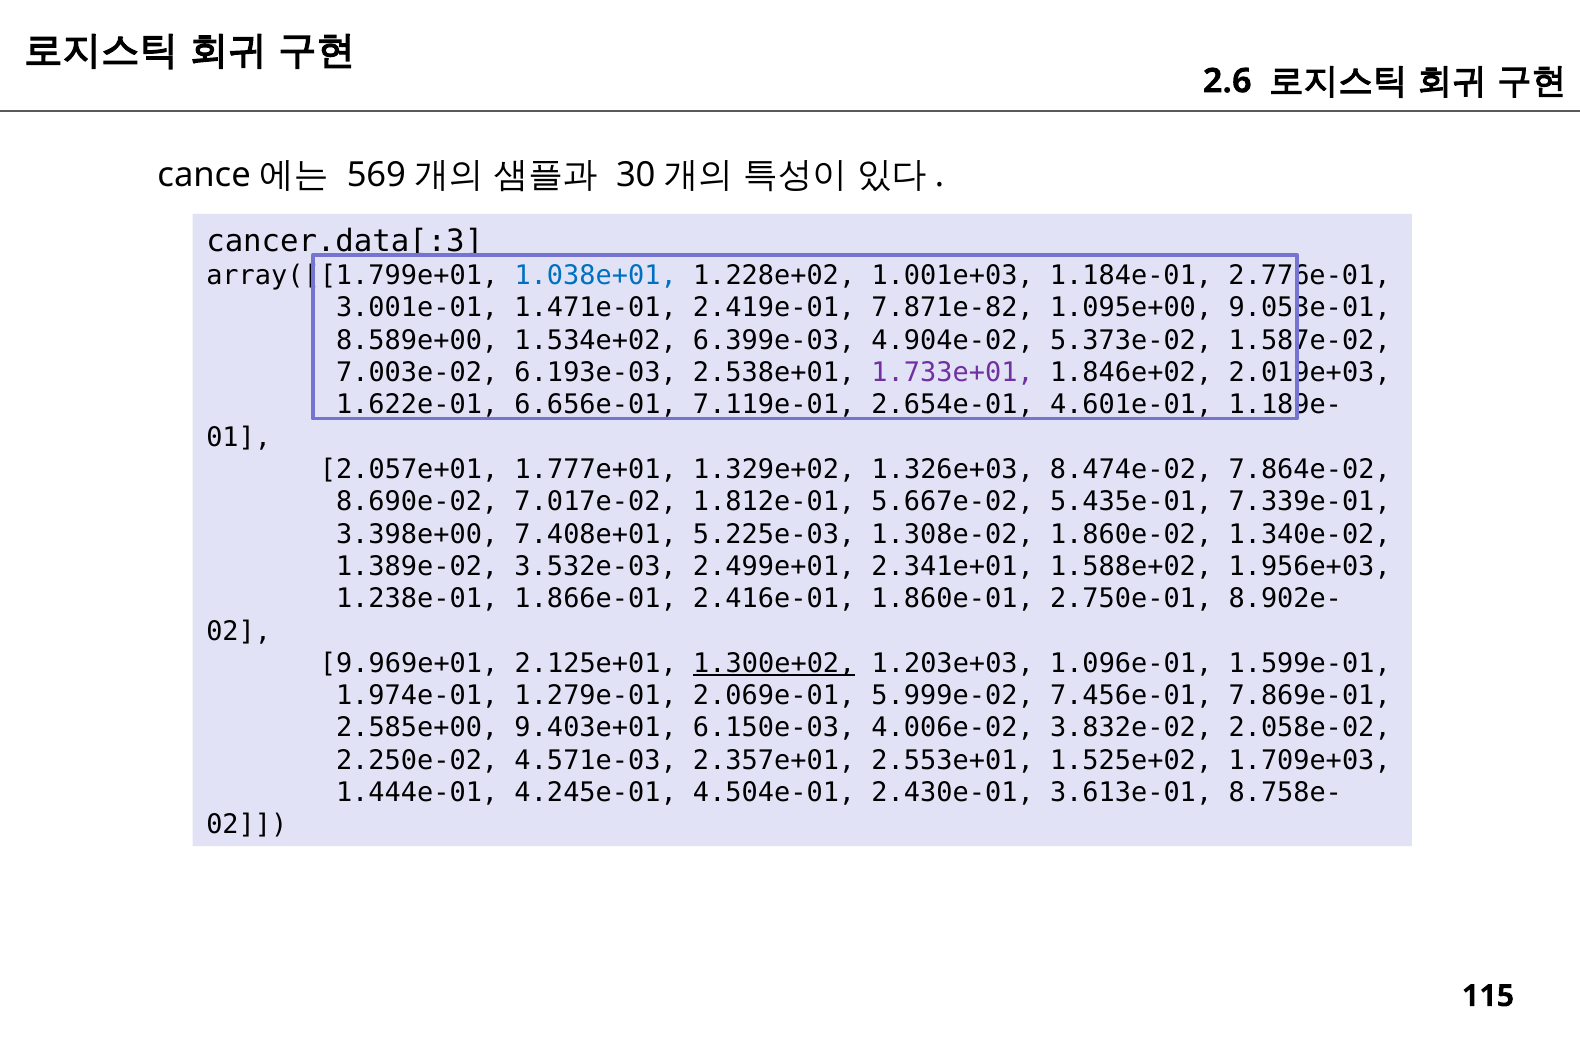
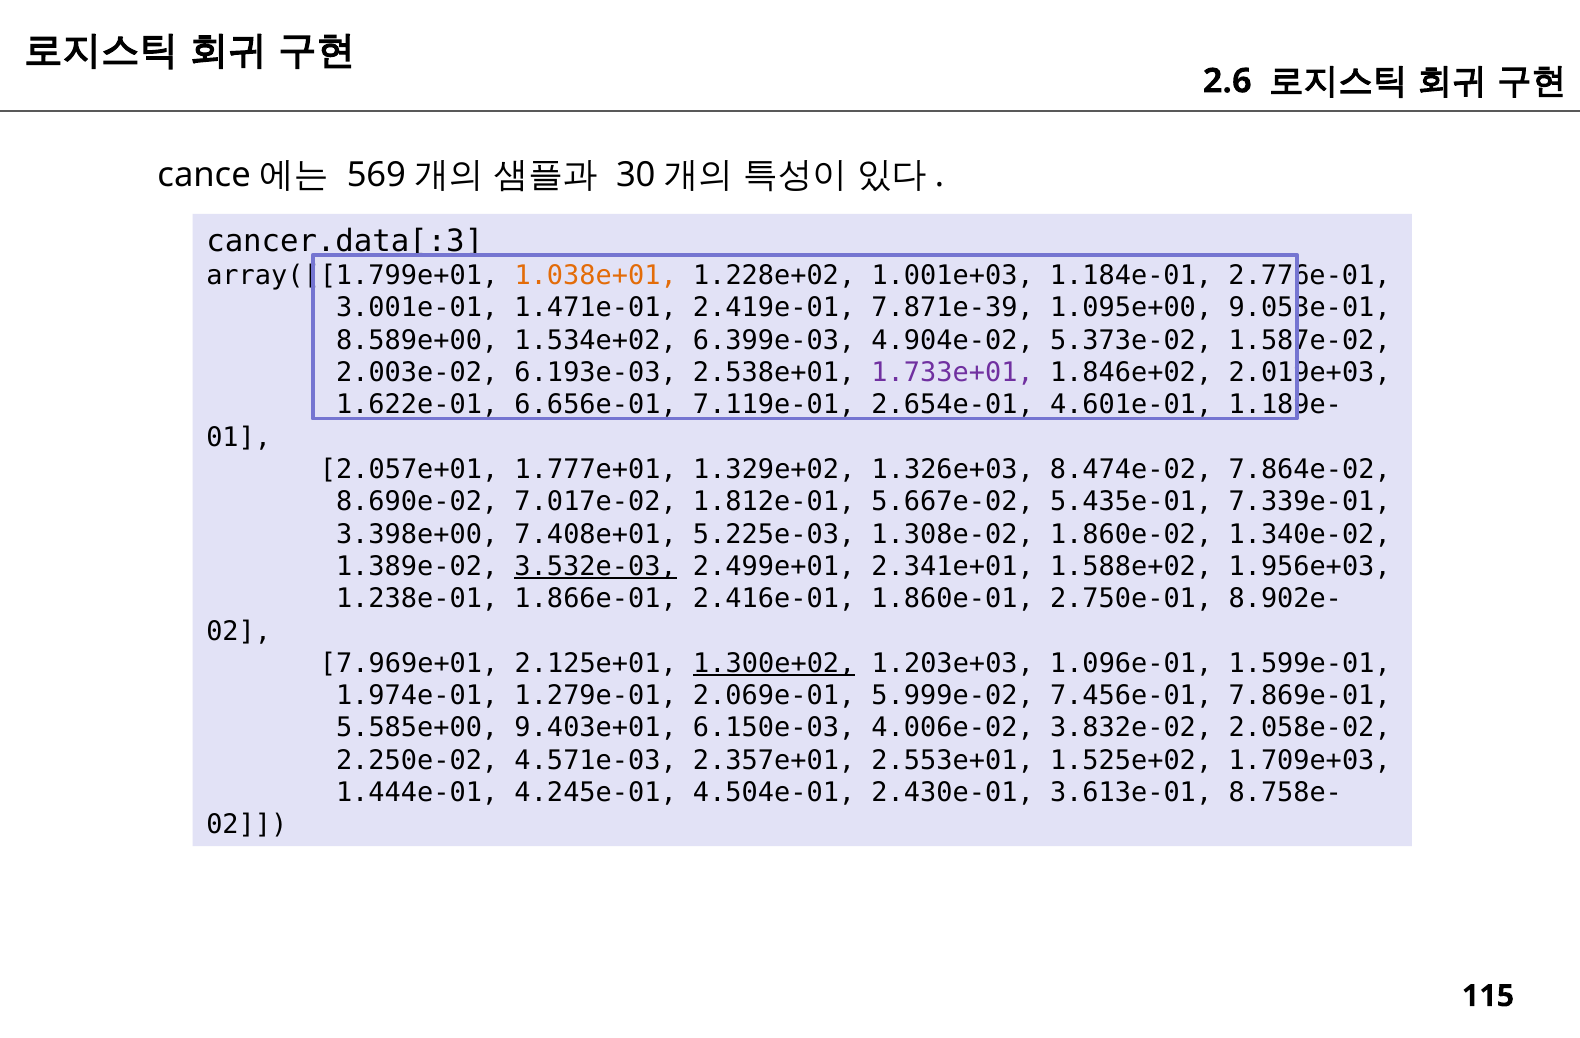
1.038e+01 colour: blue -> orange (596, 276)
7.871e-82: 7.871e-82 -> 7.871e-39 (953, 308)
7.003e-02: 7.003e-02 -> 2.003e-02 (417, 373)
3.532e-03 underline: none -> present (596, 566)
9.969e+01: 9.969e+01 -> 7.969e+01 (409, 663)
2.585e+00: 2.585e+00 -> 5.585e+00 (417, 728)
